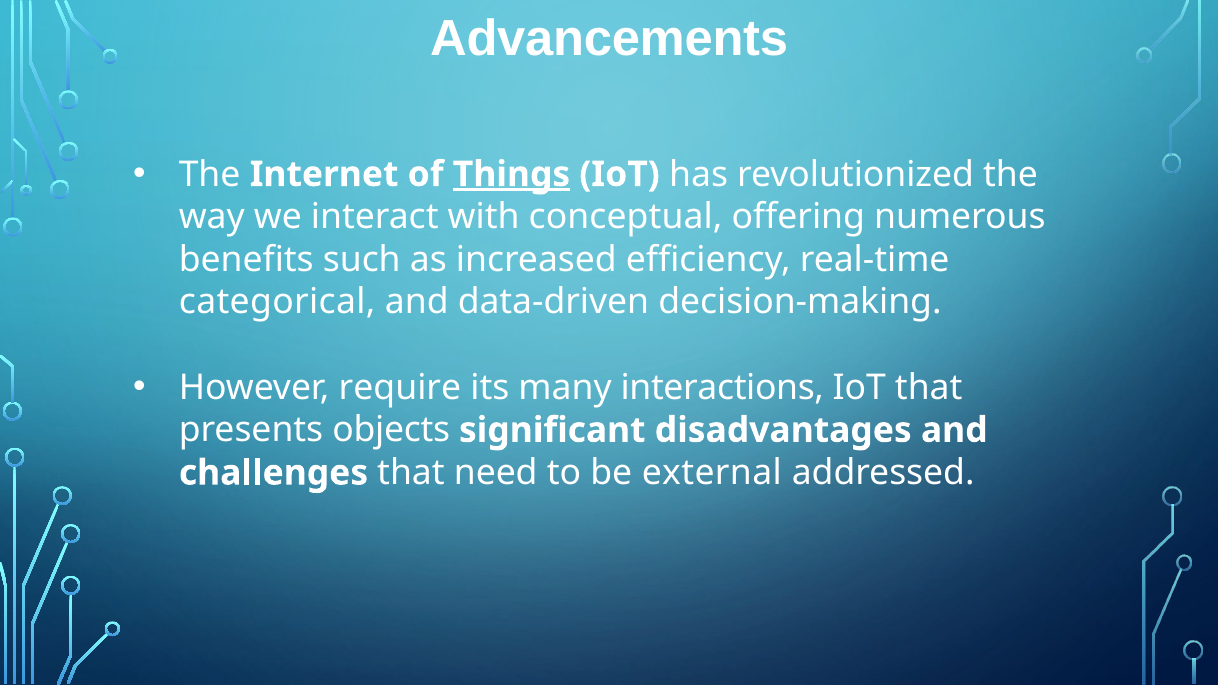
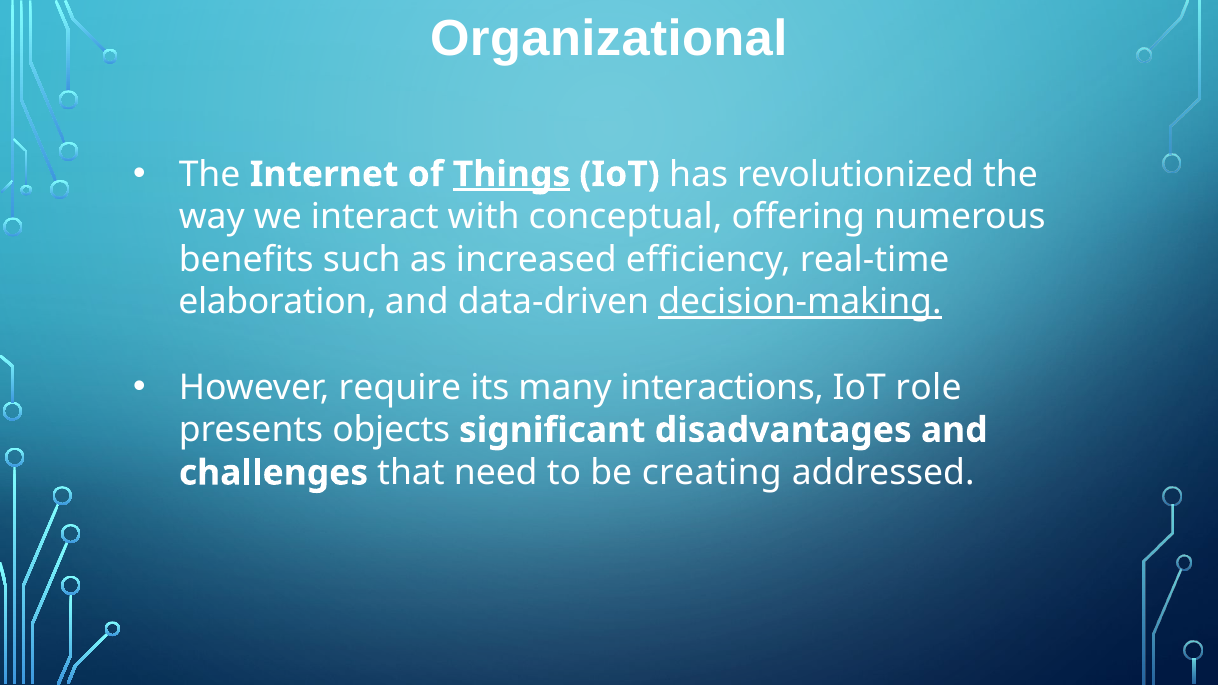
Advancements: Advancements -> Organizational (609, 38)
categorical: categorical -> elaboration (277, 302)
decision-making underline: none -> present (800, 302)
IoT that: that -> role (929, 388)
external: external -> creating (712, 473)
